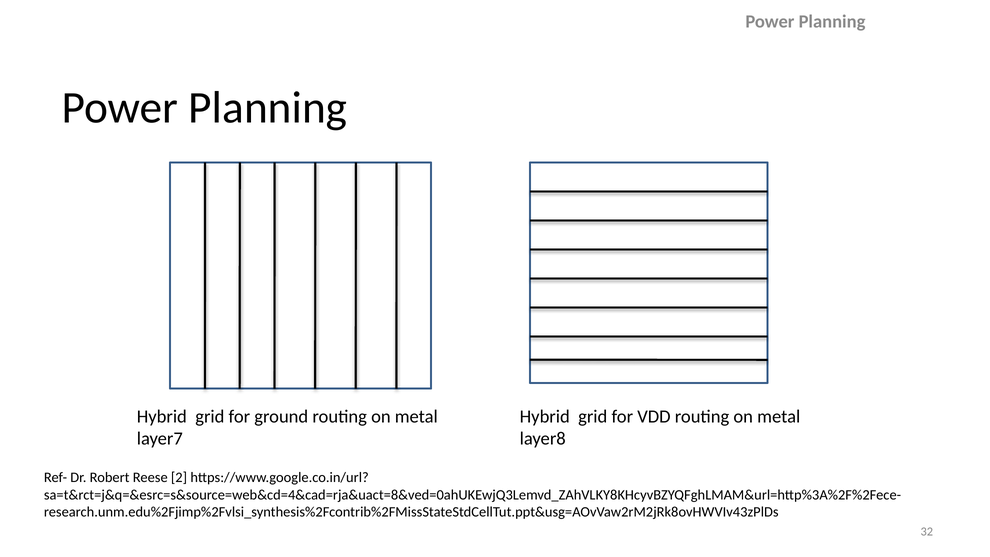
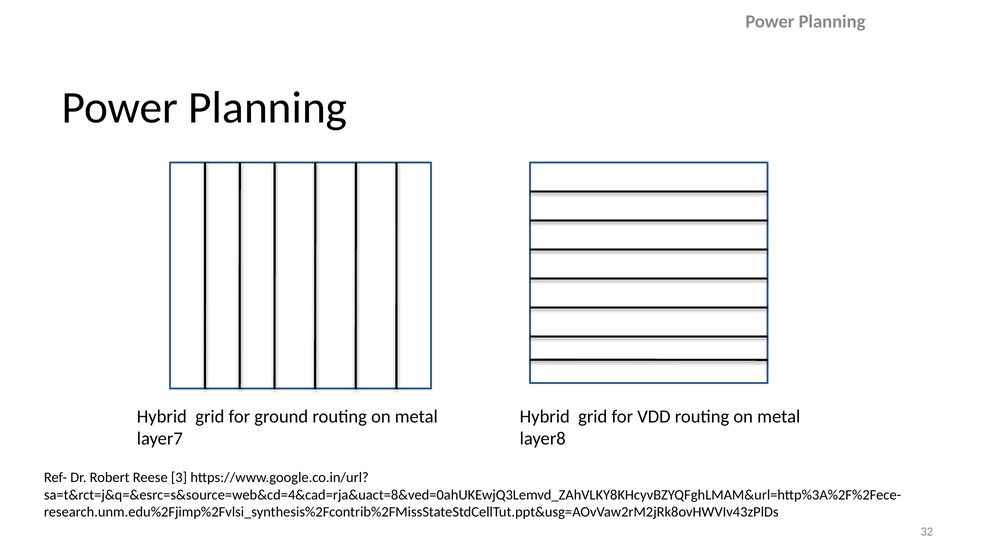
2: 2 -> 3 (179, 477)
